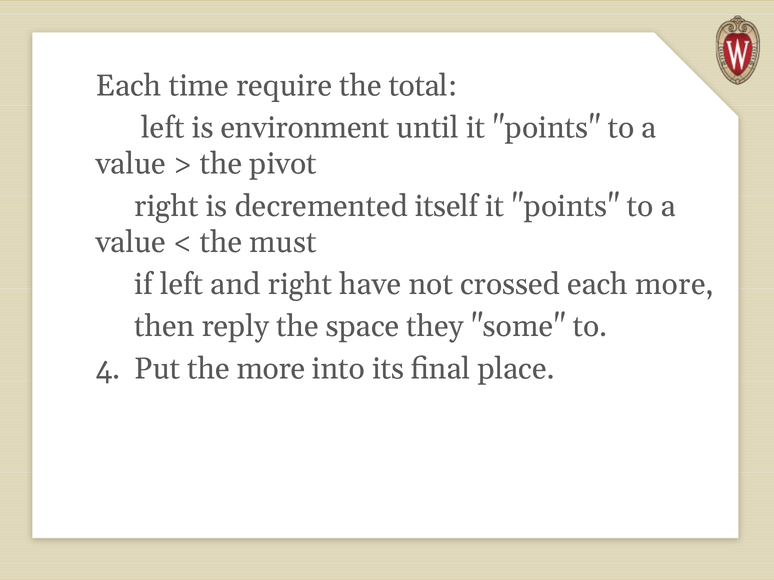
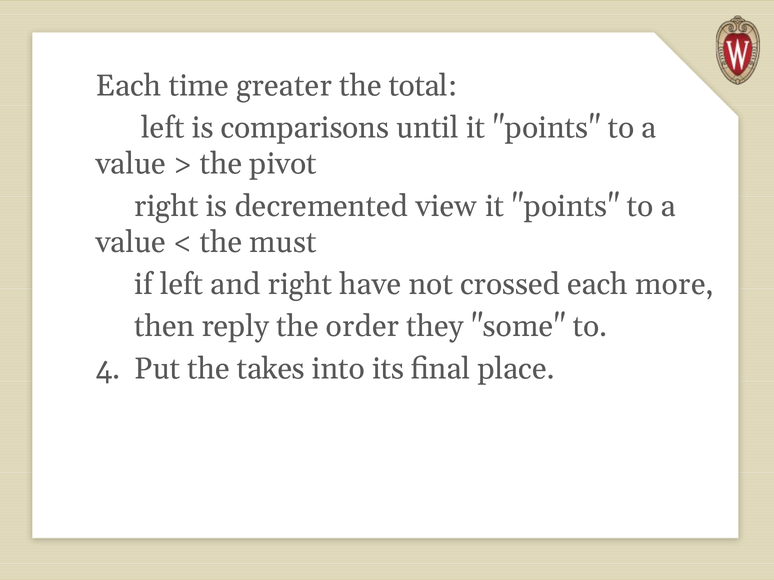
require: require -> greater (284, 86)
environment: environment -> comparisons (305, 128)
itself: itself -> view (446, 206)
space: space -> order (362, 327)
the more: more -> takes (271, 369)
